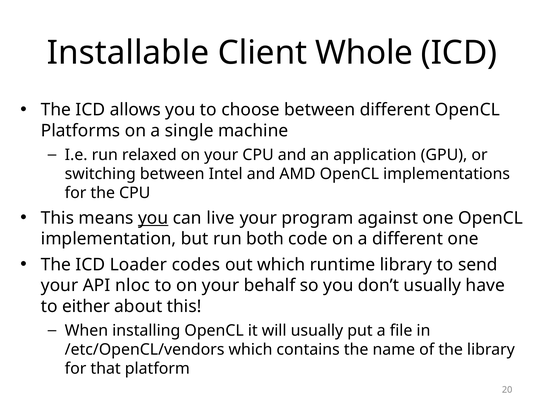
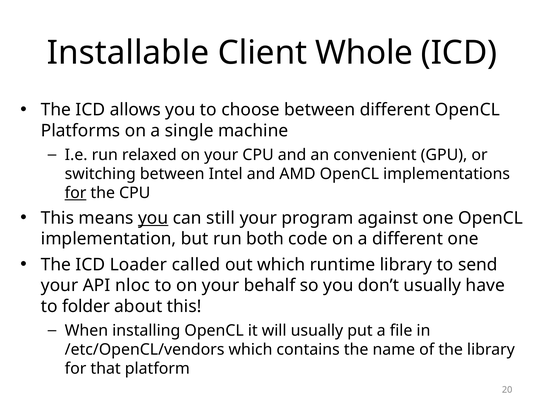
application: application -> convenient (375, 155)
for underline: none -> present (76, 193)
live: live -> still (221, 218)
codes: codes -> called (196, 264)
either: either -> folder (86, 306)
